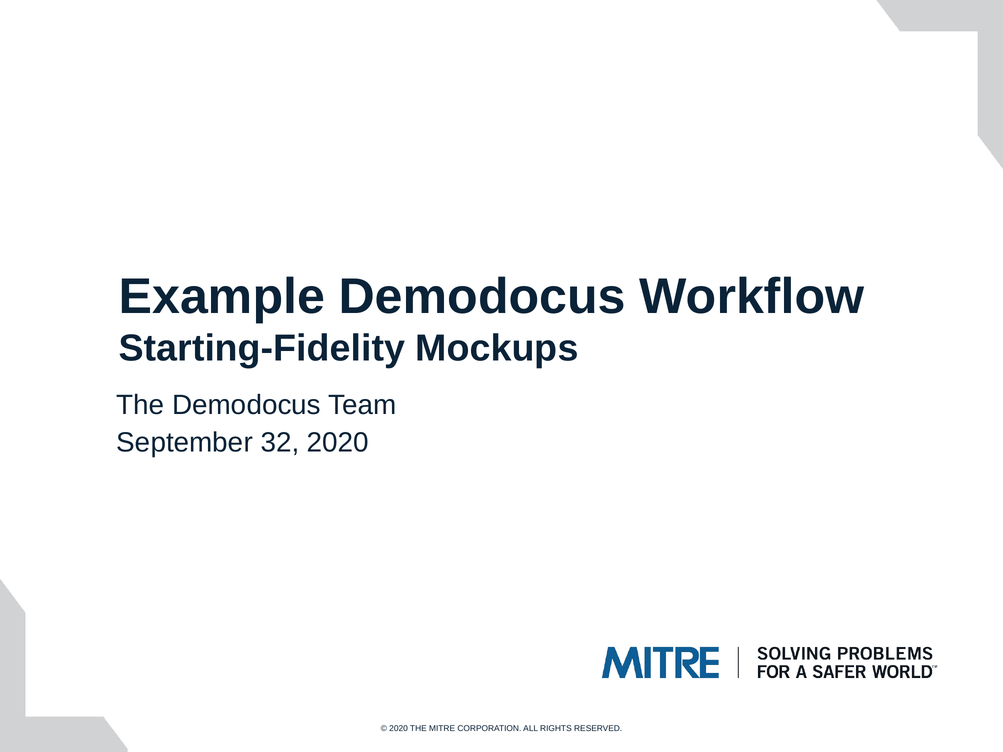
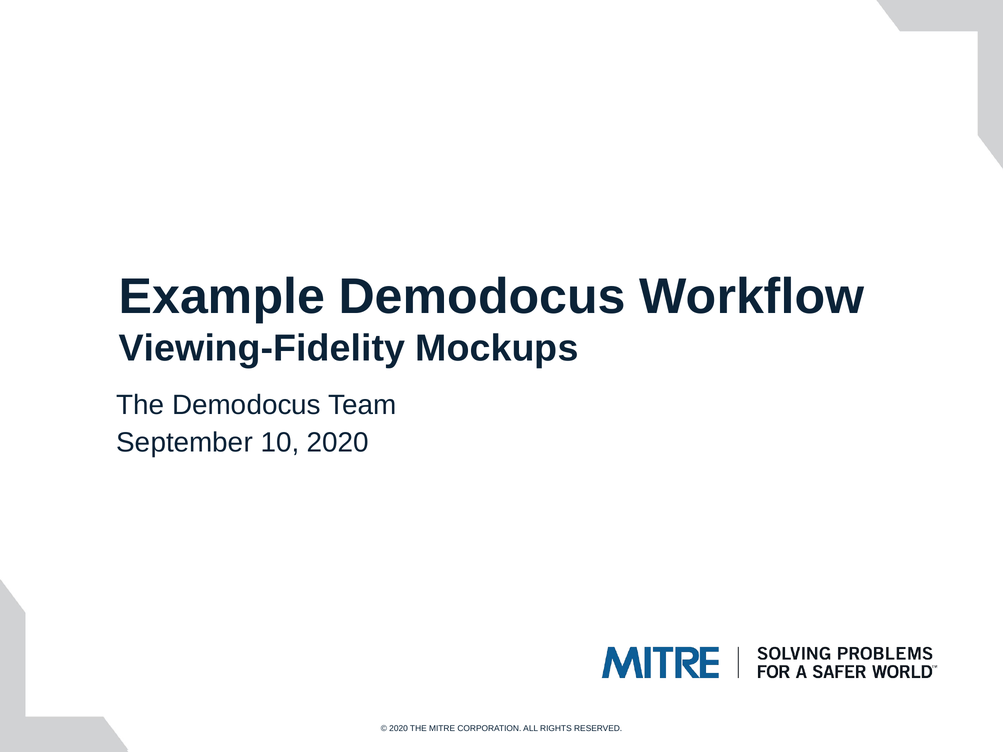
Starting-Fidelity: Starting-Fidelity -> Viewing-Fidelity (262, 348)
32: 32 -> 10 (280, 443)
